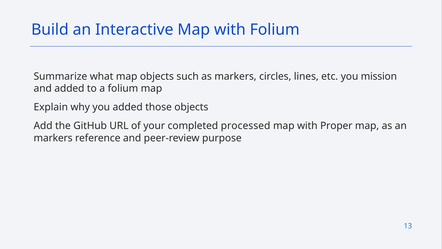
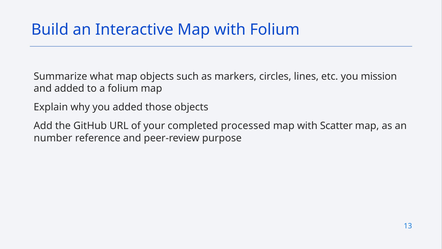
Proper: Proper -> Scatter (336, 126)
markers: markers -> number (53, 138)
